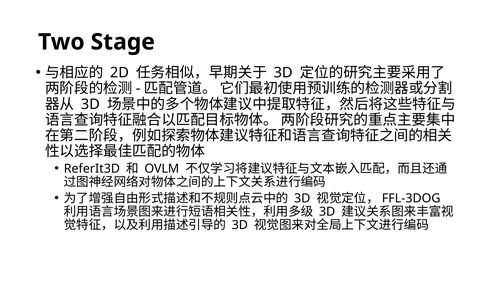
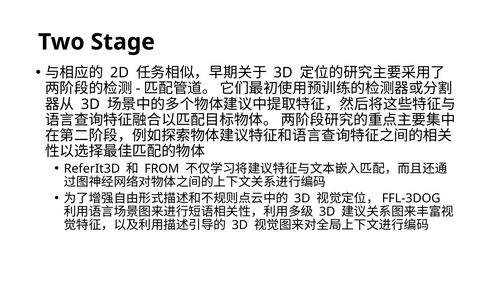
OVLM: OVLM -> FROM (162, 168)
